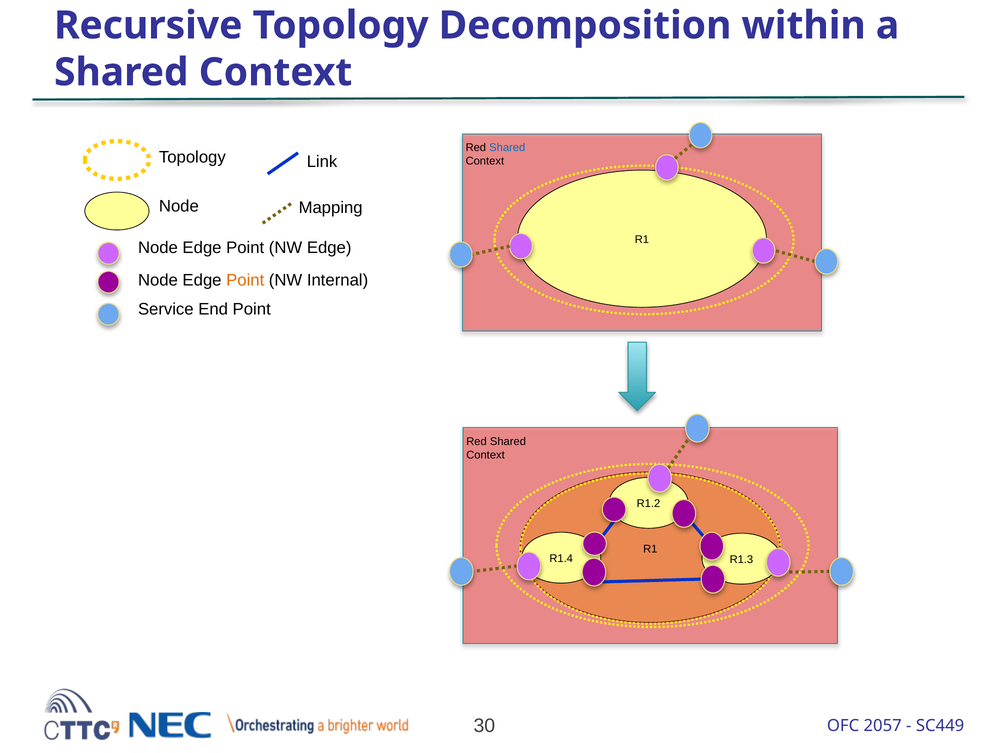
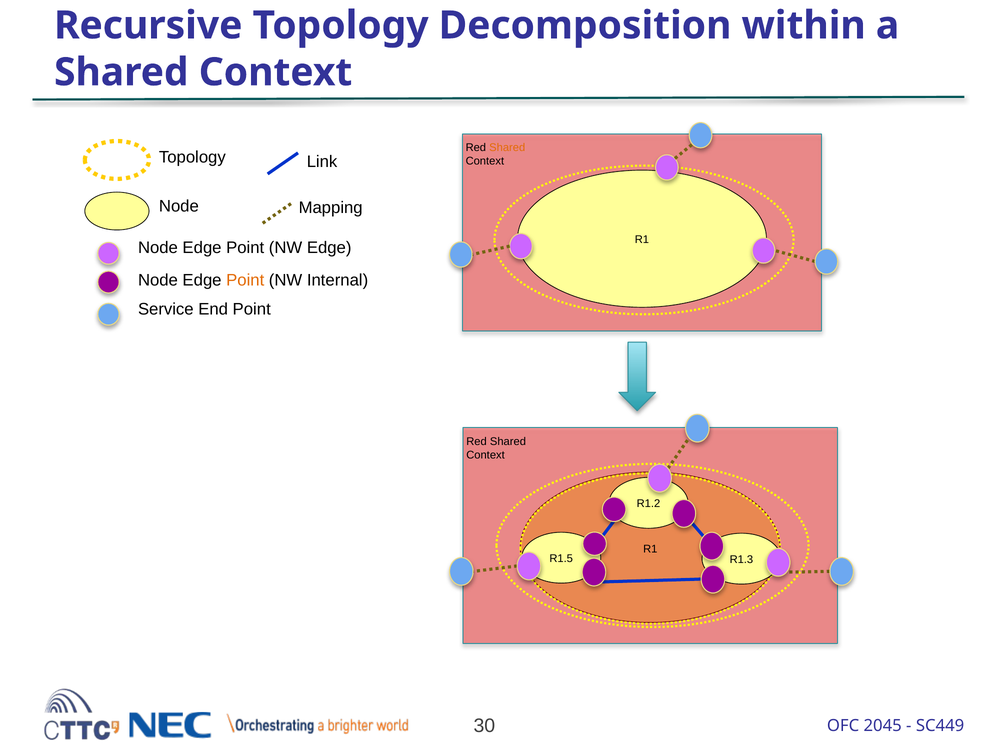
Shared colour: blue -> orange (507, 148)
R1.4: R1.4 -> R1.5 (561, 558)
2057: 2057 -> 2045 (883, 726)
